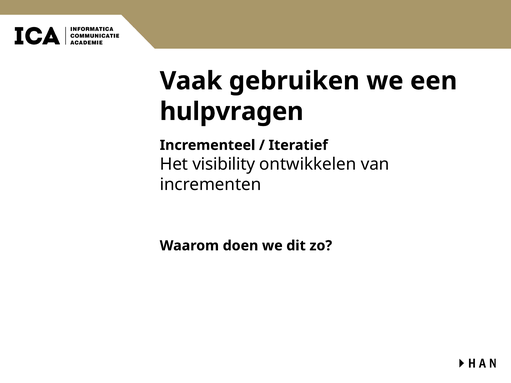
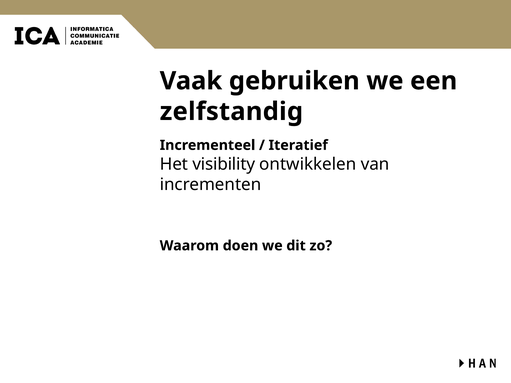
hulpvragen: hulpvragen -> zelfstandig (231, 112)
